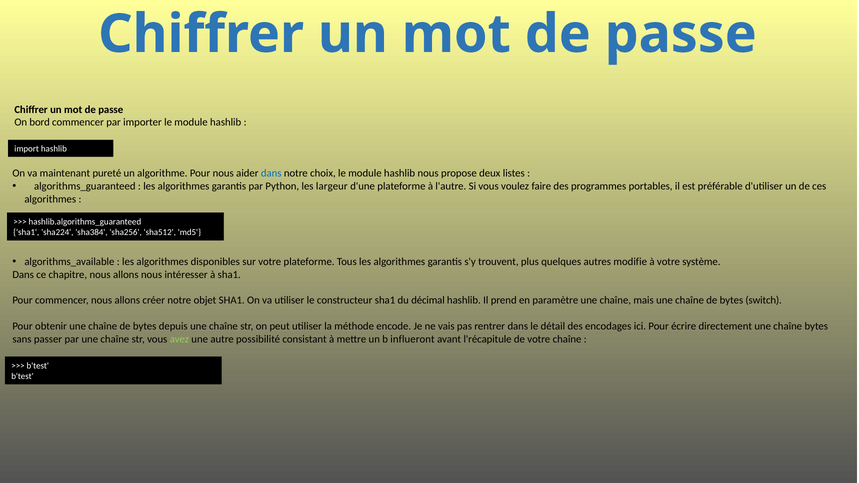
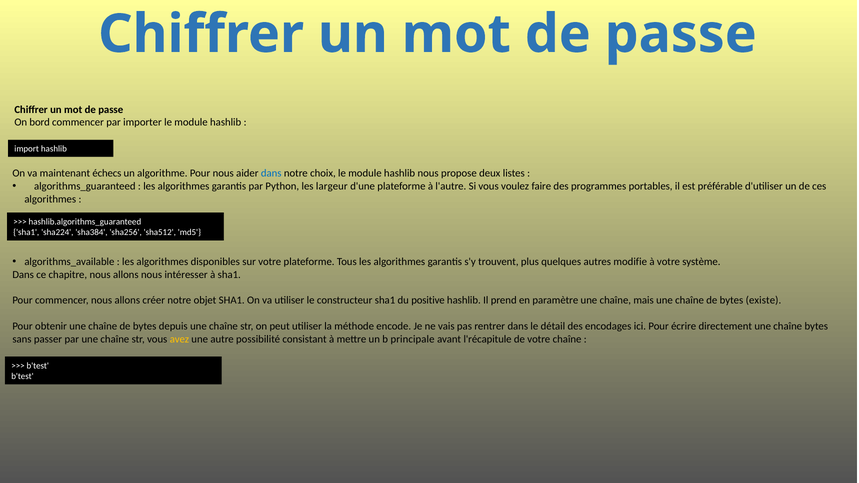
pureté: pureté -> échecs (107, 173)
décimal: décimal -> positive (428, 301)
switch: switch -> existe (763, 301)
avez colour: light green -> yellow (179, 339)
influeront: influeront -> principale (413, 339)
